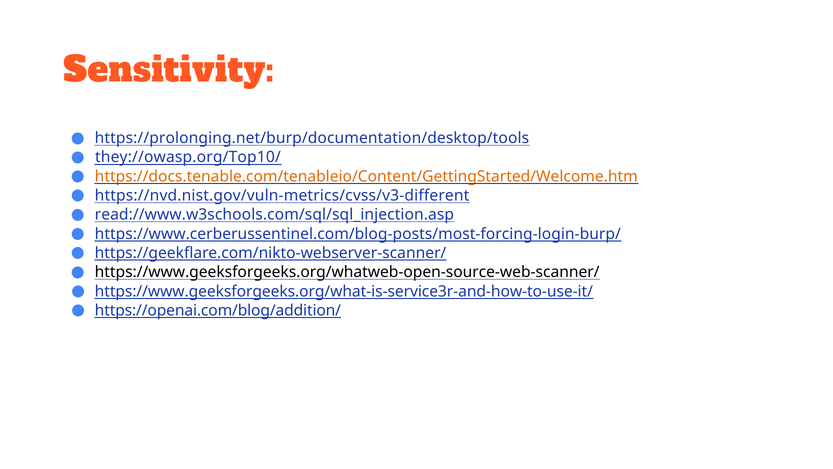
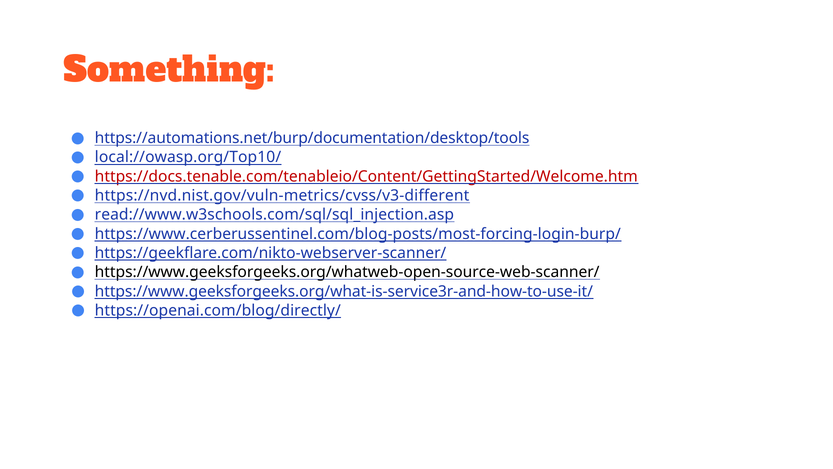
Sensitivity: Sensitivity -> Something (169, 70)
https://prolonging.net/burp/documentation/desktop/tools: https://prolonging.net/burp/documentation/desktop/tools -> https://automations.net/burp/documentation/desktop/tools (312, 138)
they://owasp.org/Top10/: they://owasp.org/Top10/ -> local://owasp.org/Top10/ (188, 157)
https://docs.tenable.com/tenableio/Content/GettingStarted/Welcome.htm colour: orange -> red (366, 176)
https://openai.com/blog/addition/: https://openai.com/blog/addition/ -> https://openai.com/blog/directly/ (218, 310)
